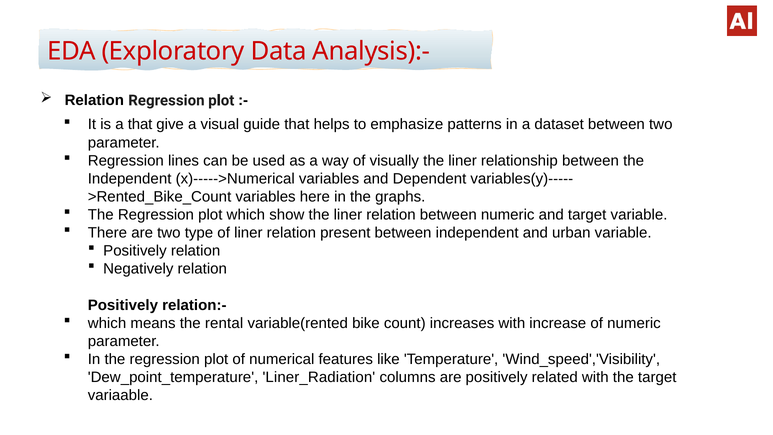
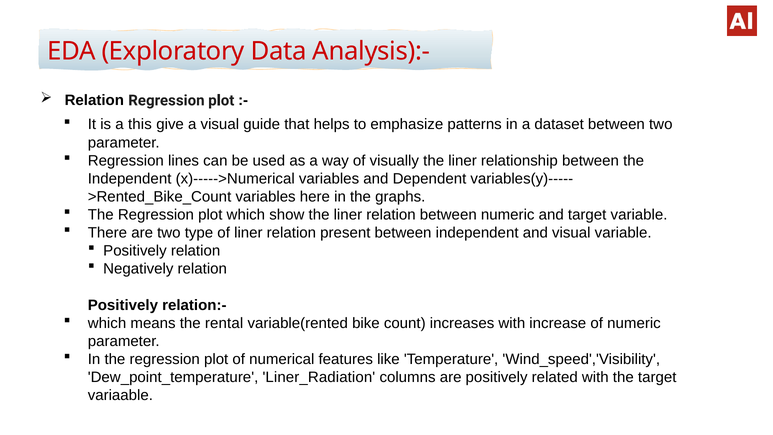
a that: that -> this (140, 124)
and urban: urban -> visual (571, 233)
